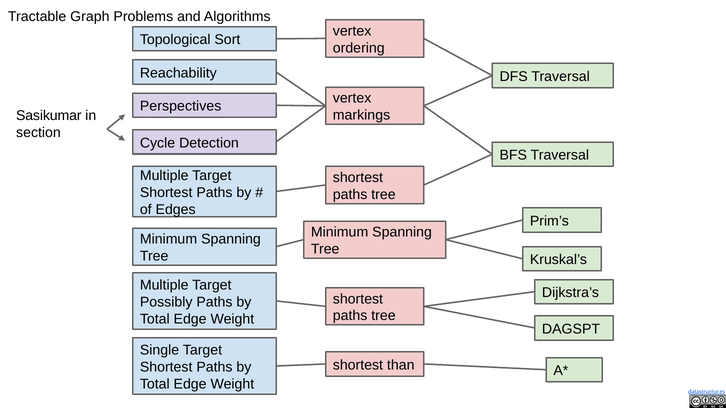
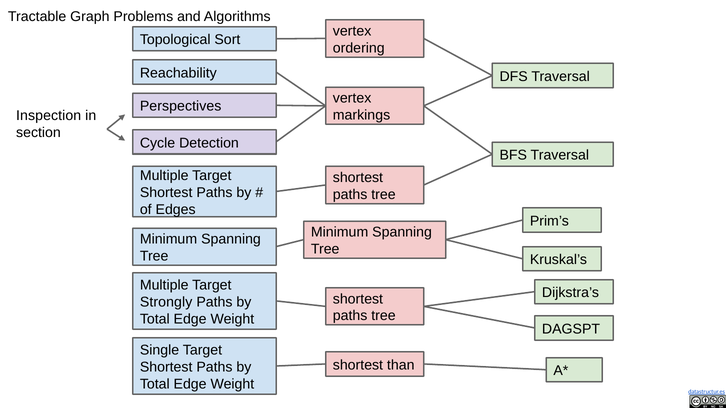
Sasikumar: Sasikumar -> Inspection (49, 116)
Possibly: Possibly -> Strongly (166, 302)
